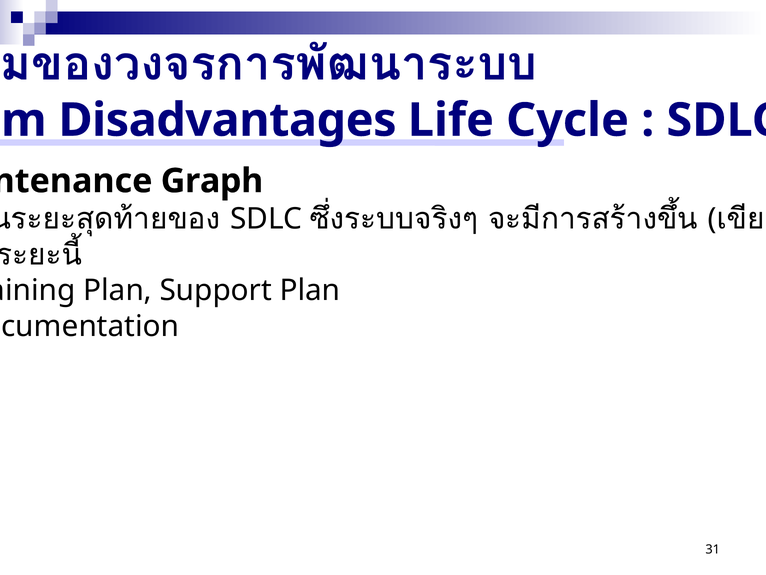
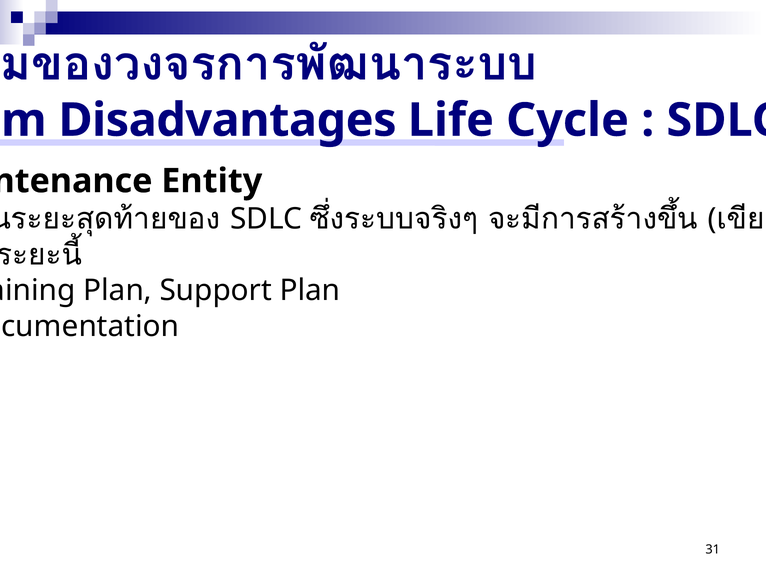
Graph: Graph -> Entity (212, 181)
